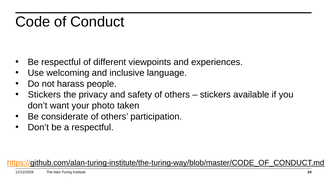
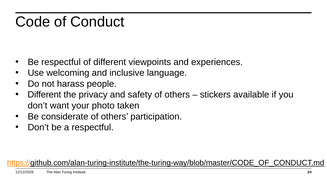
Stickers: Stickers -> Different (44, 95)
